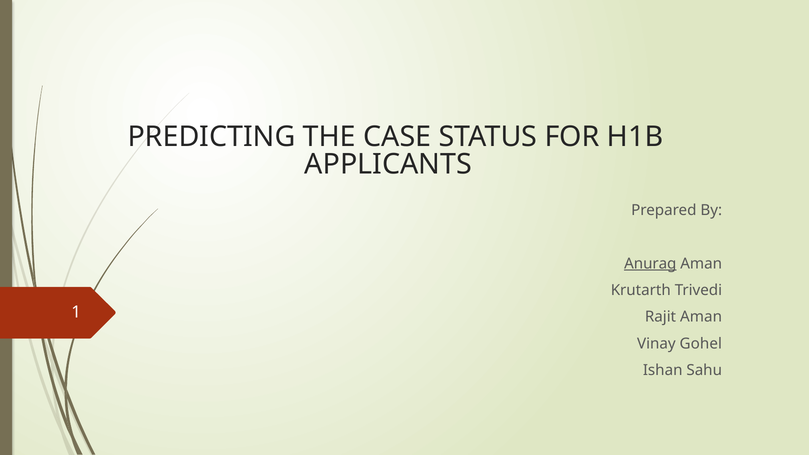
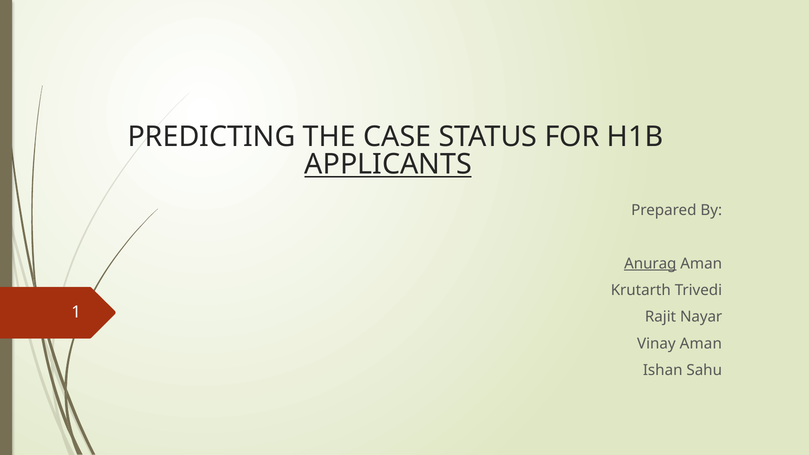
APPLICANTS underline: none -> present (388, 164)
Rajit Aman: Aman -> Nayar (701, 317)
Vinay Gohel: Gohel -> Aman (701, 344)
